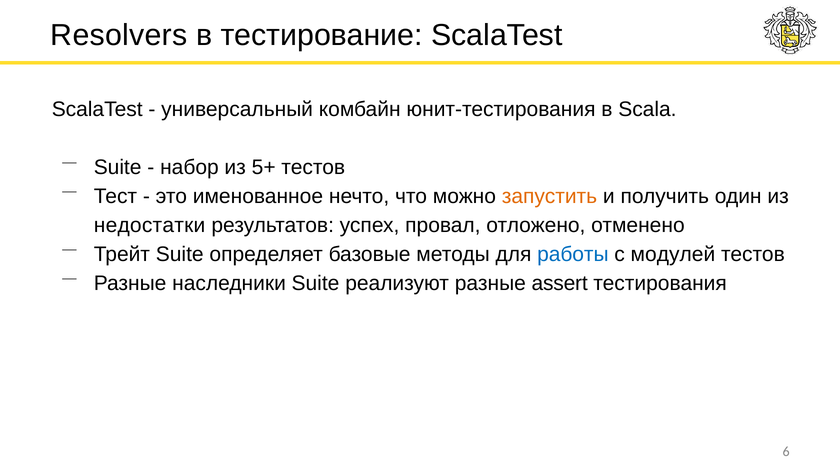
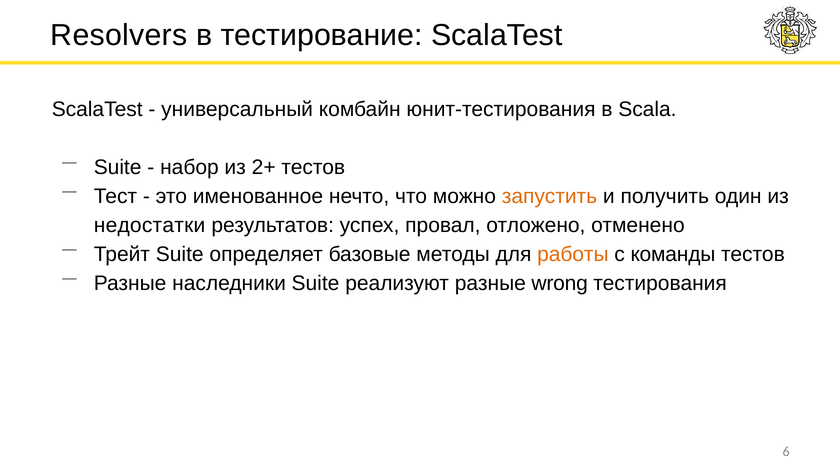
5+: 5+ -> 2+ (264, 167)
работы colour: blue -> orange (573, 254)
модулей: модулей -> команды (673, 254)
assert: assert -> wrong (560, 283)
